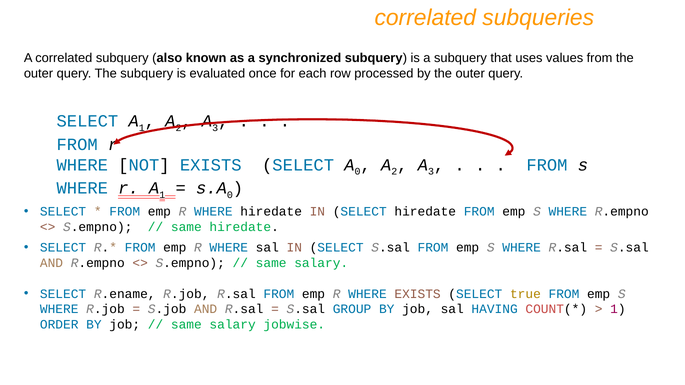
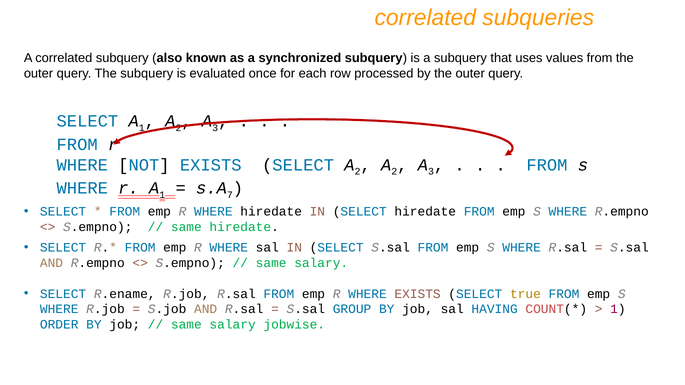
SELECT A 0: 0 -> 2 (358, 172)
0: 0 -> 7 (230, 195)
